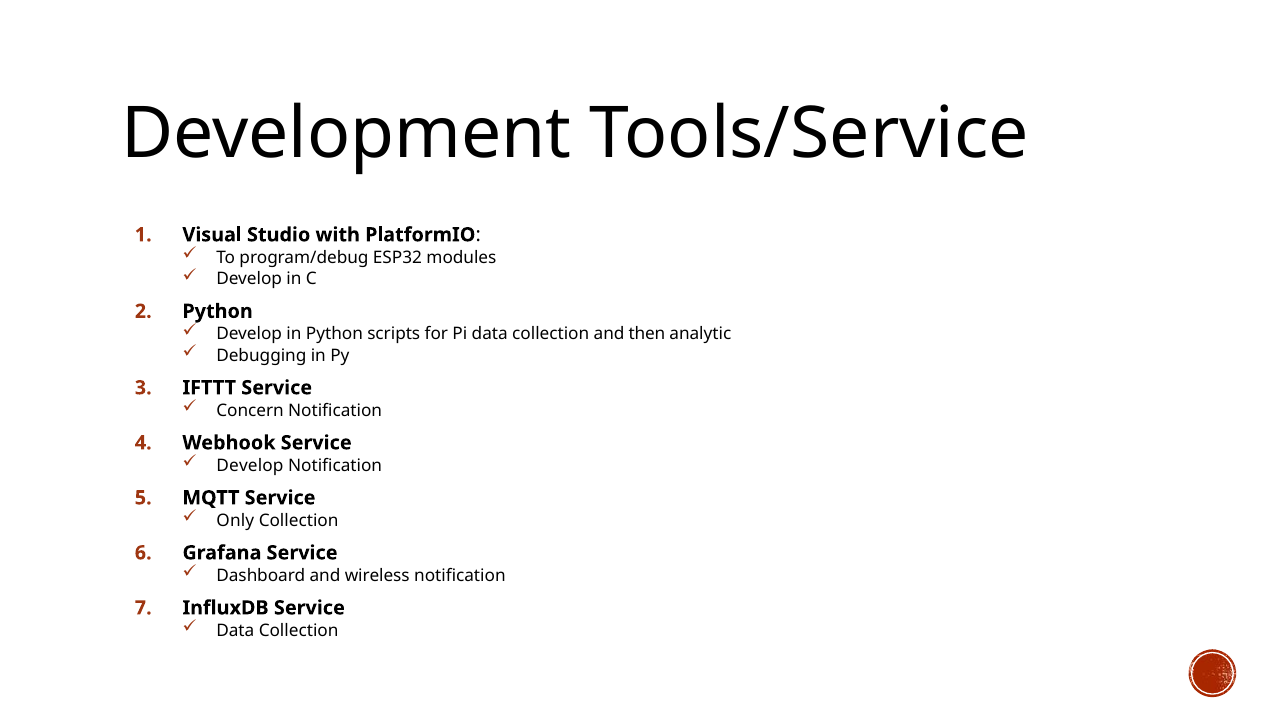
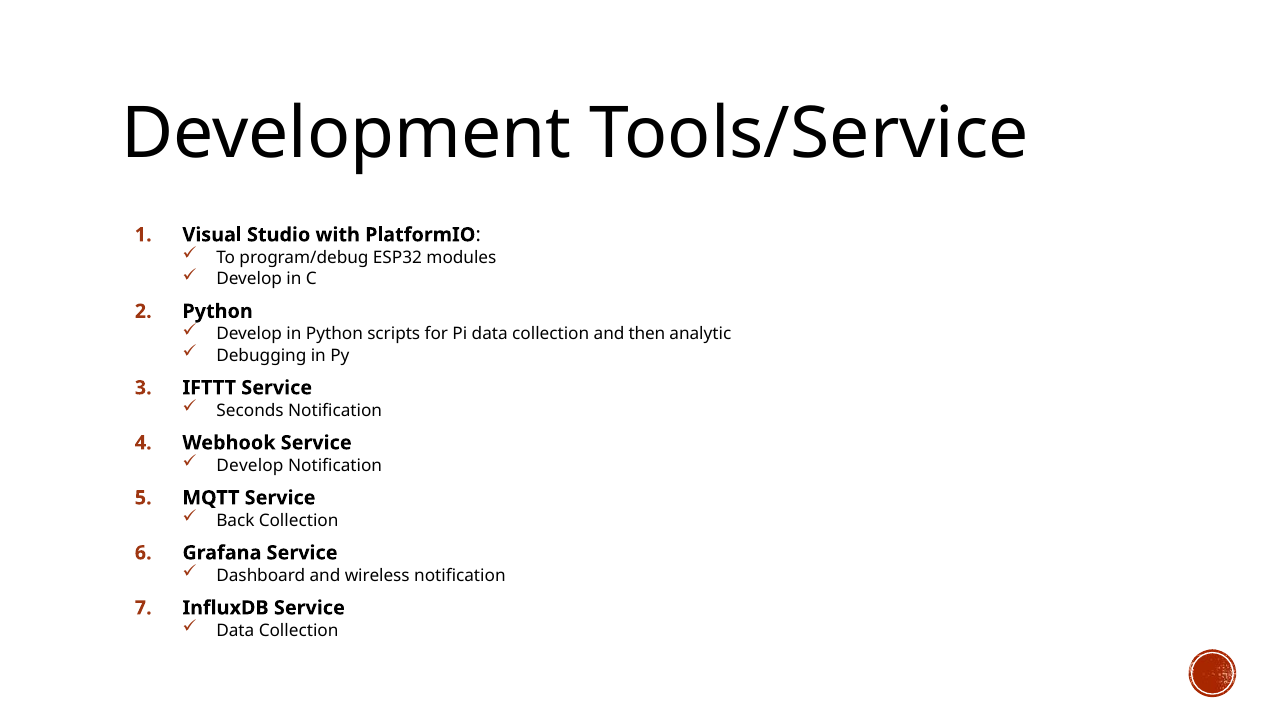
Concern: Concern -> Seconds (250, 411)
Only: Only -> Back (235, 521)
